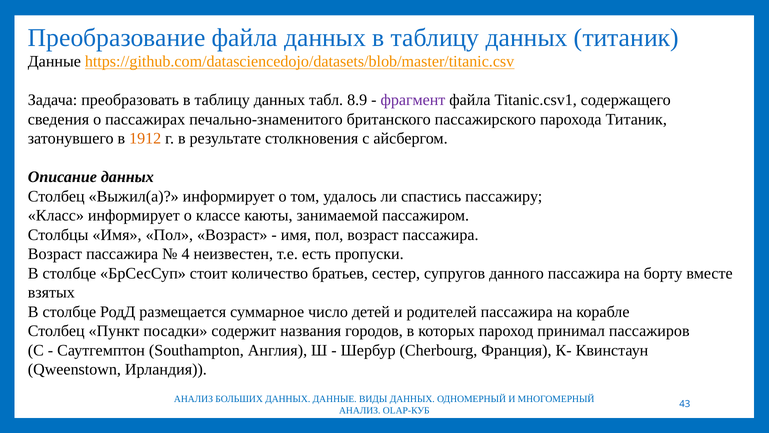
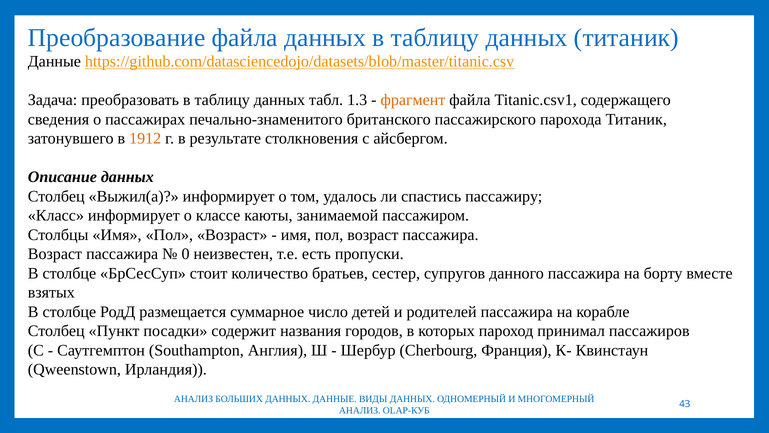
8.9: 8.9 -> 1.3 (357, 100)
фрагмент colour: purple -> orange (413, 100)
4: 4 -> 0 (186, 254)
